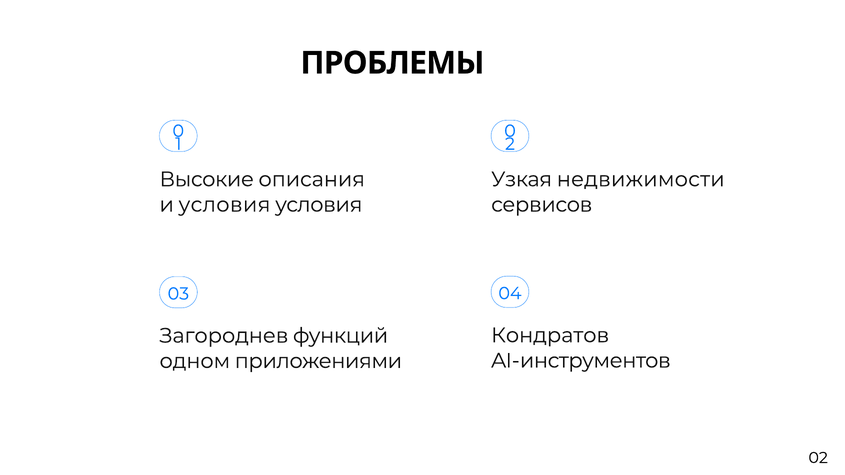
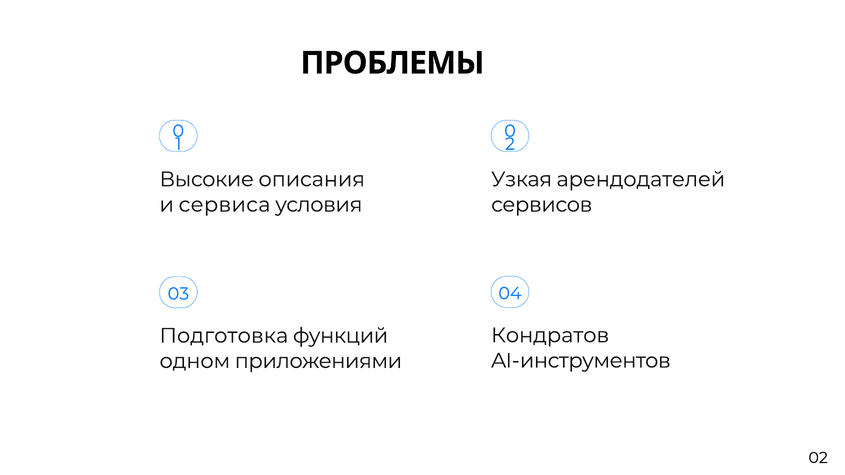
недвижимости: недвижимости -> арендодателей (641, 179)
и условия: условия -> сервиса (224, 205)
Загороднев: Загороднев -> Подготовка (224, 336)
